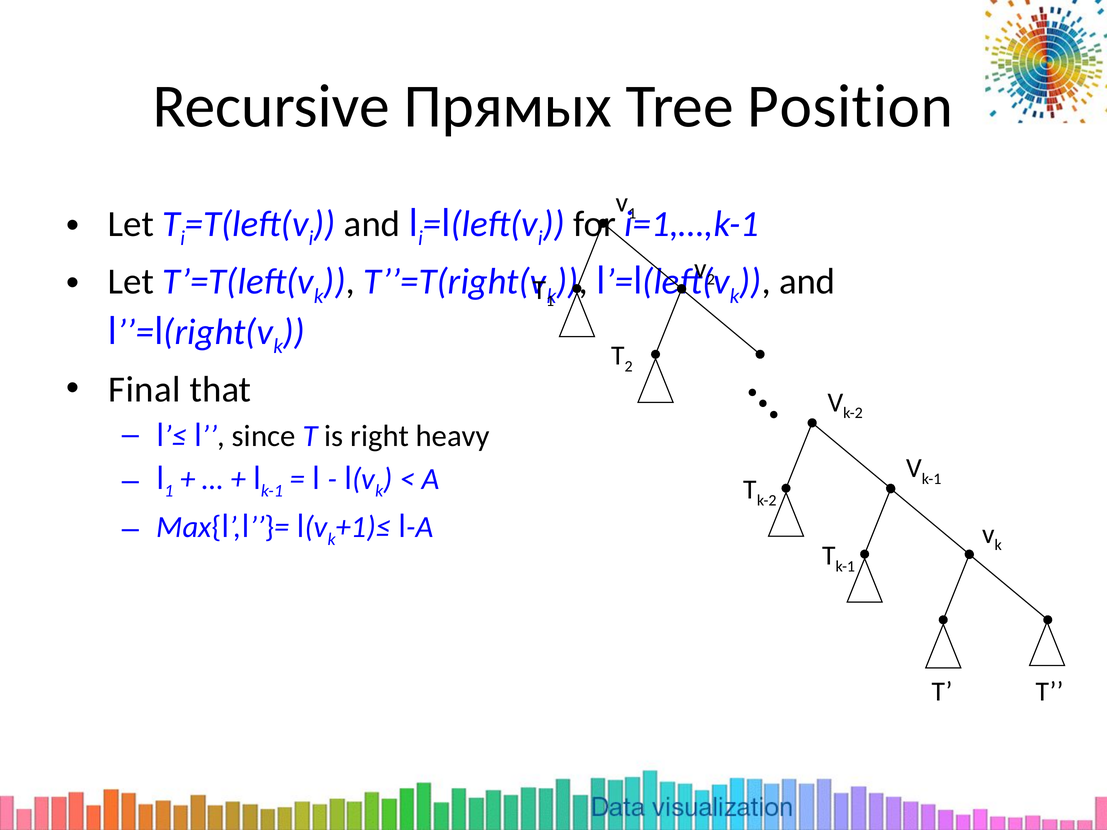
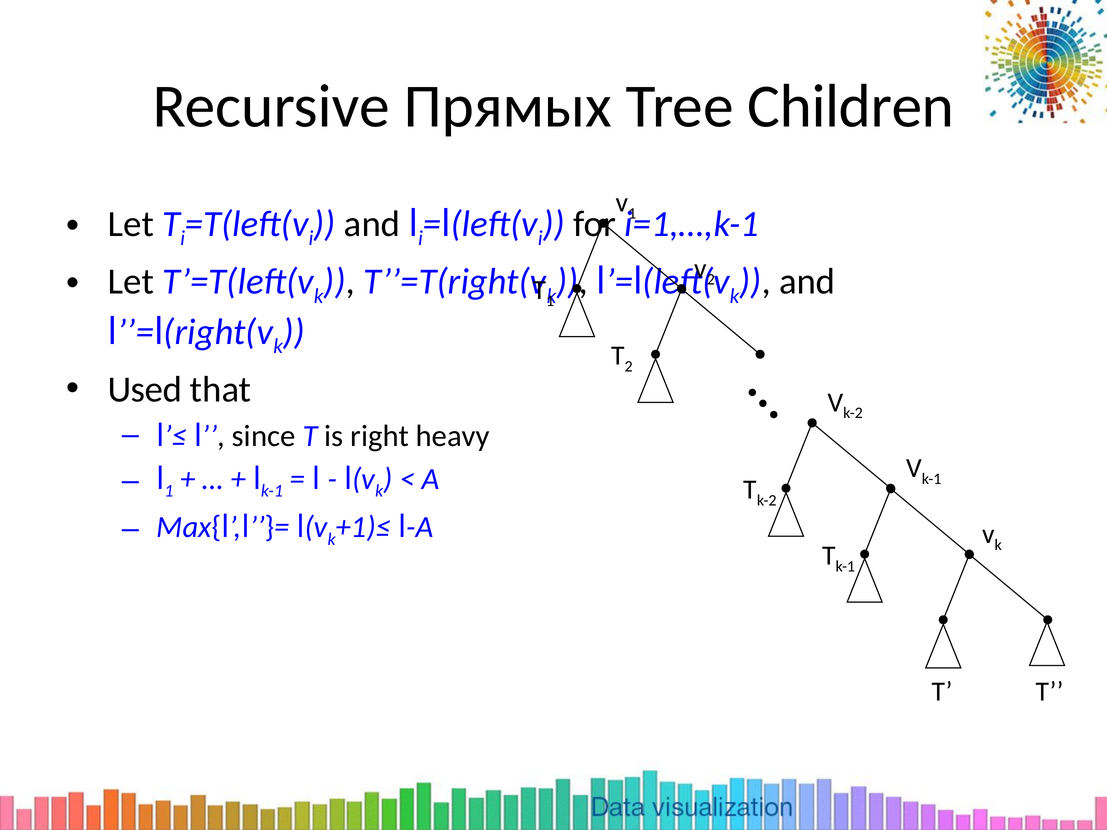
Position: Position -> Children (851, 107)
Final: Final -> Used (145, 390)
